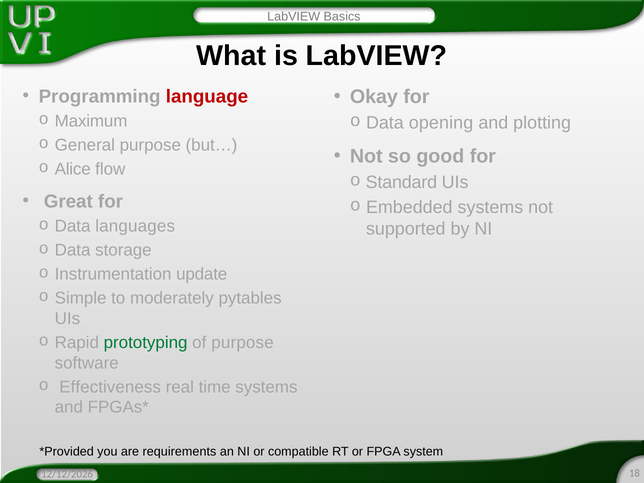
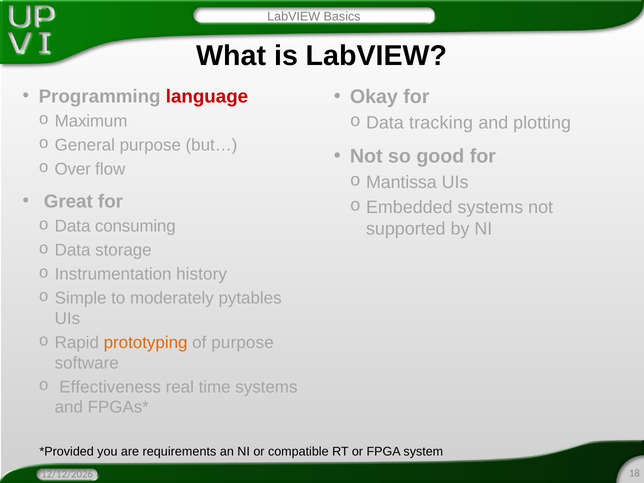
opening: opening -> tracking (441, 123)
Alice: Alice -> Over (73, 169)
Standard: Standard -> Mantissa (401, 182)
languages: languages -> consuming (135, 226)
update: update -> history (202, 274)
prototyping colour: green -> orange (146, 343)
